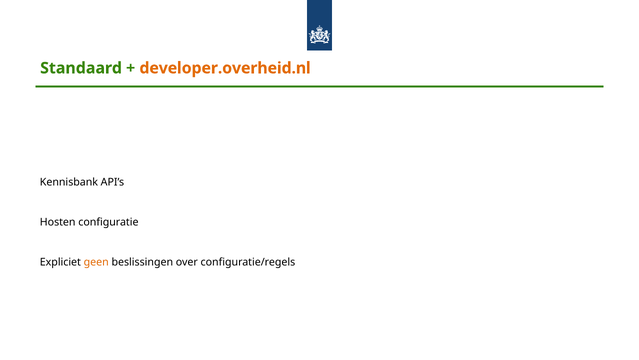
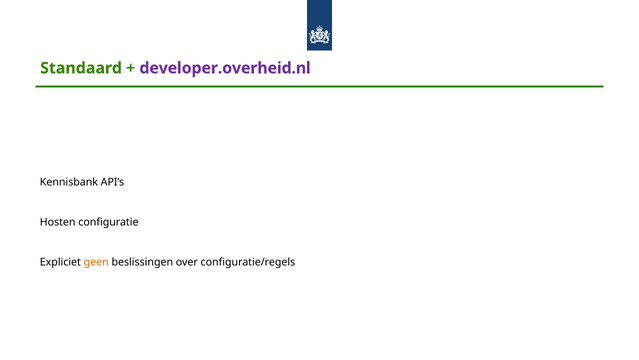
developer.overheid.nl colour: orange -> purple (225, 68)
